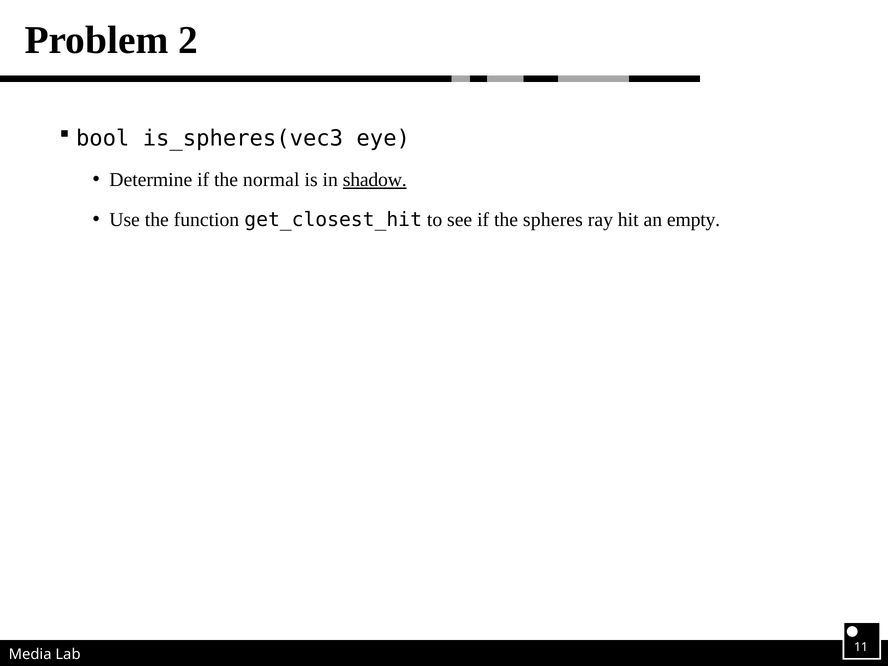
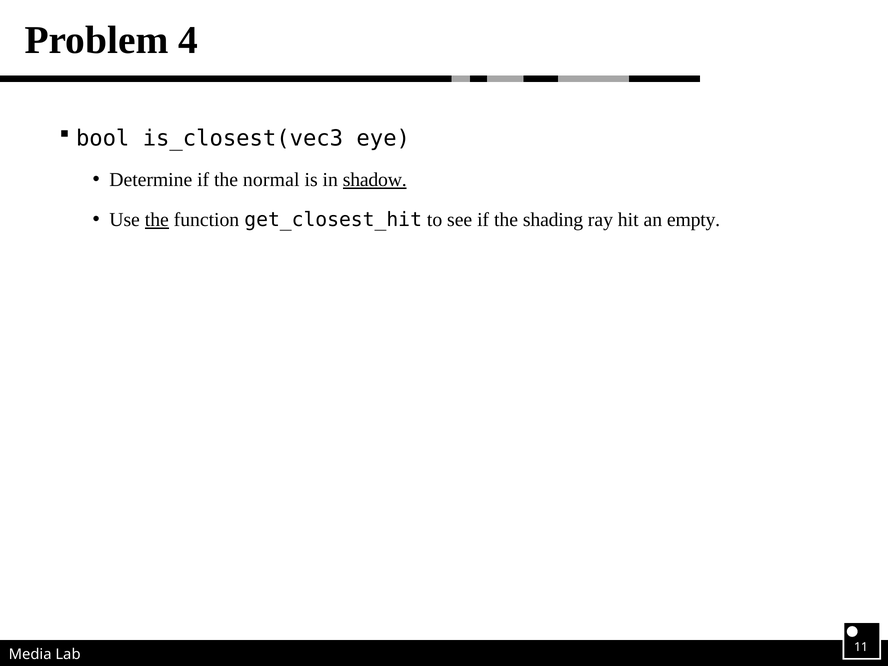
2: 2 -> 4 (188, 40)
is_spheres(vec3: is_spheres(vec3 -> is_closest(vec3 (243, 138)
the underline: none -> present (157, 220)
spheres: spheres -> shading (553, 220)
